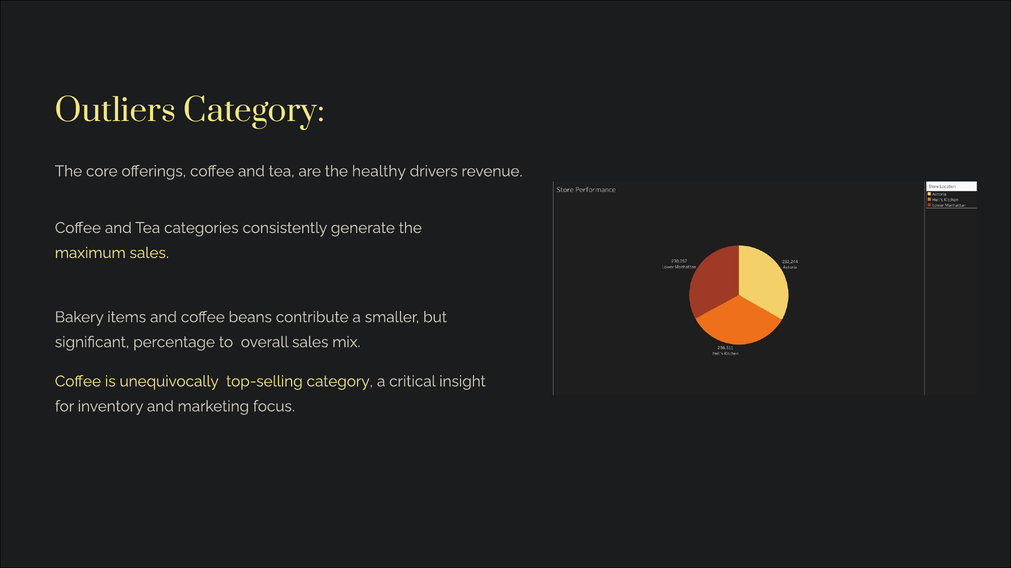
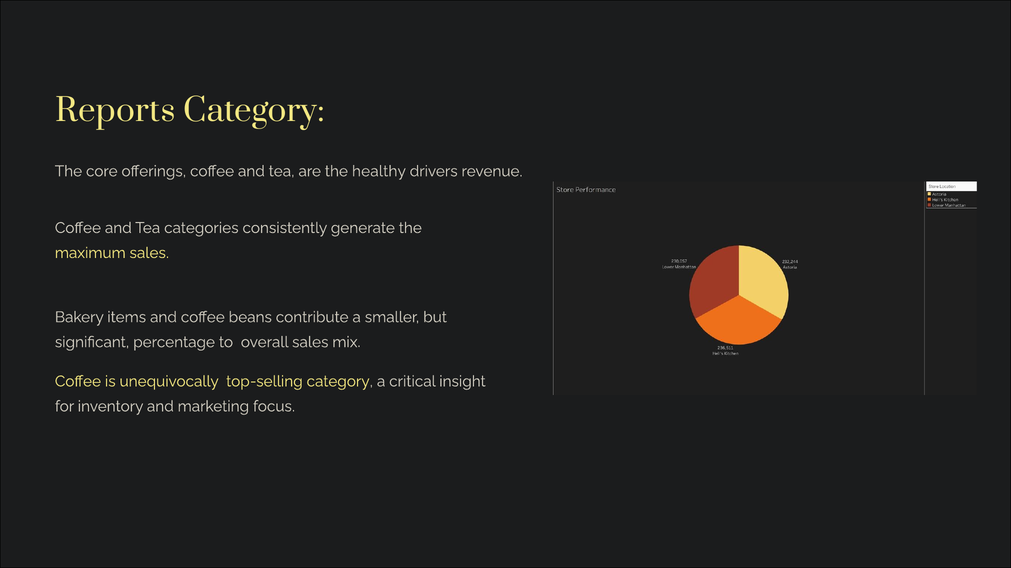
Outliers: Outliers -> Reports (115, 111)
